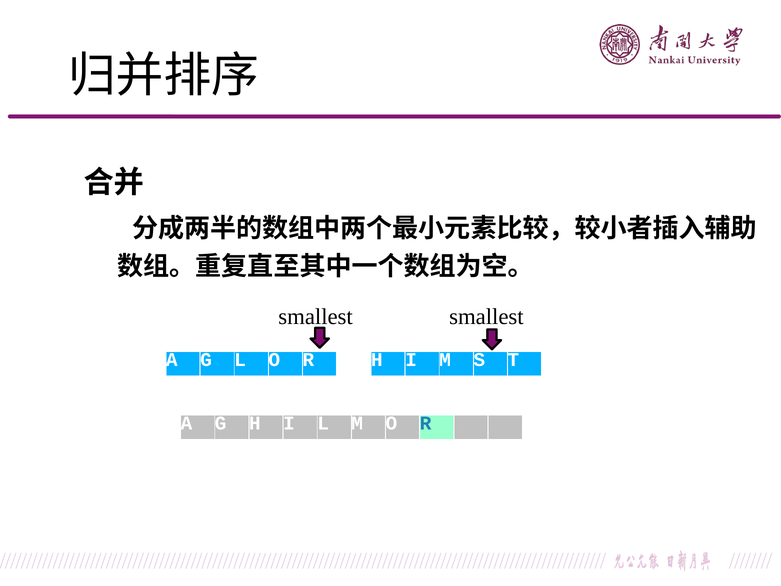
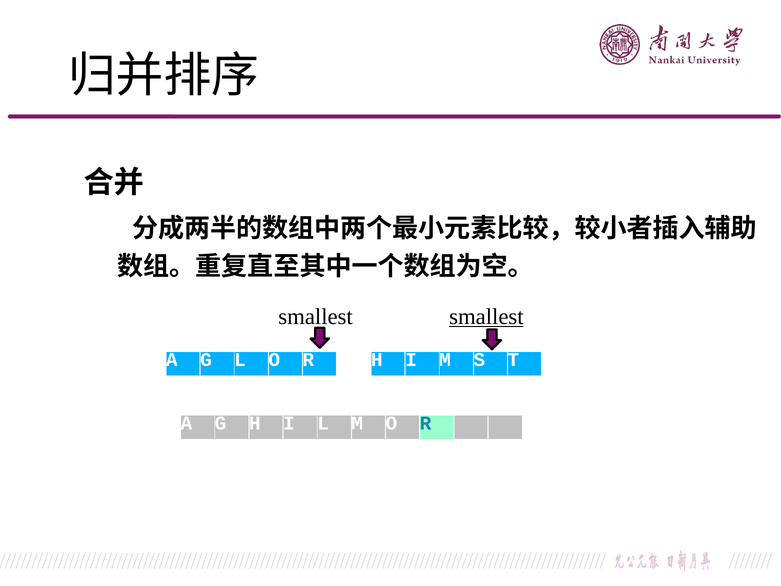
smallest underline: none -> present (486, 317)
